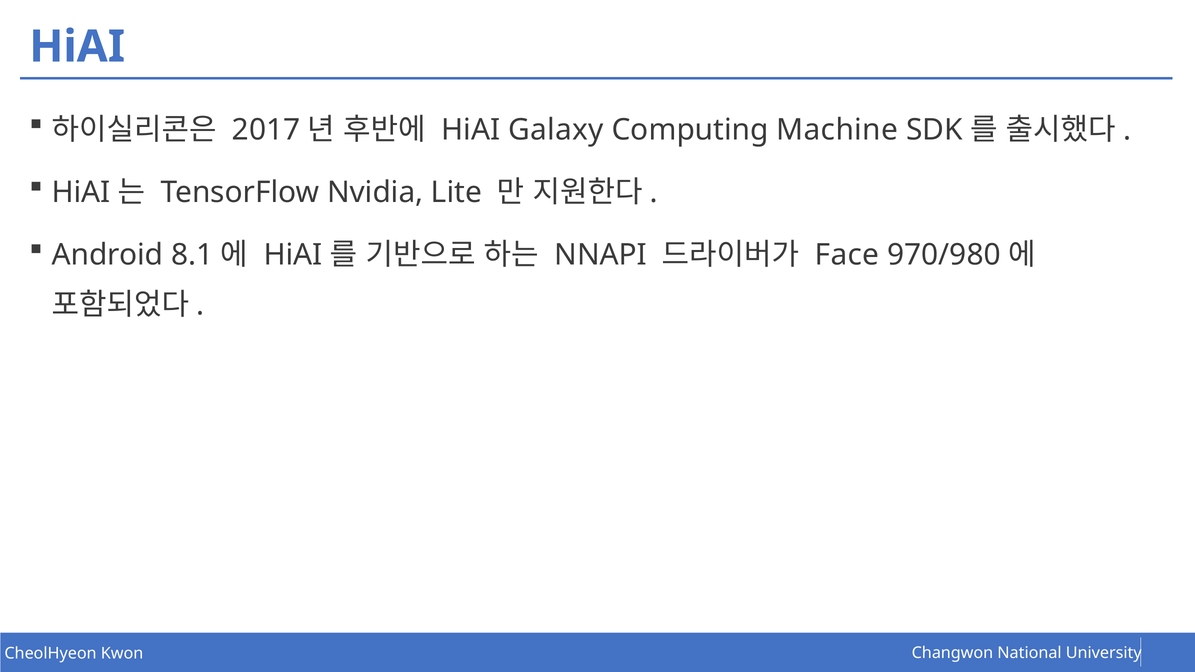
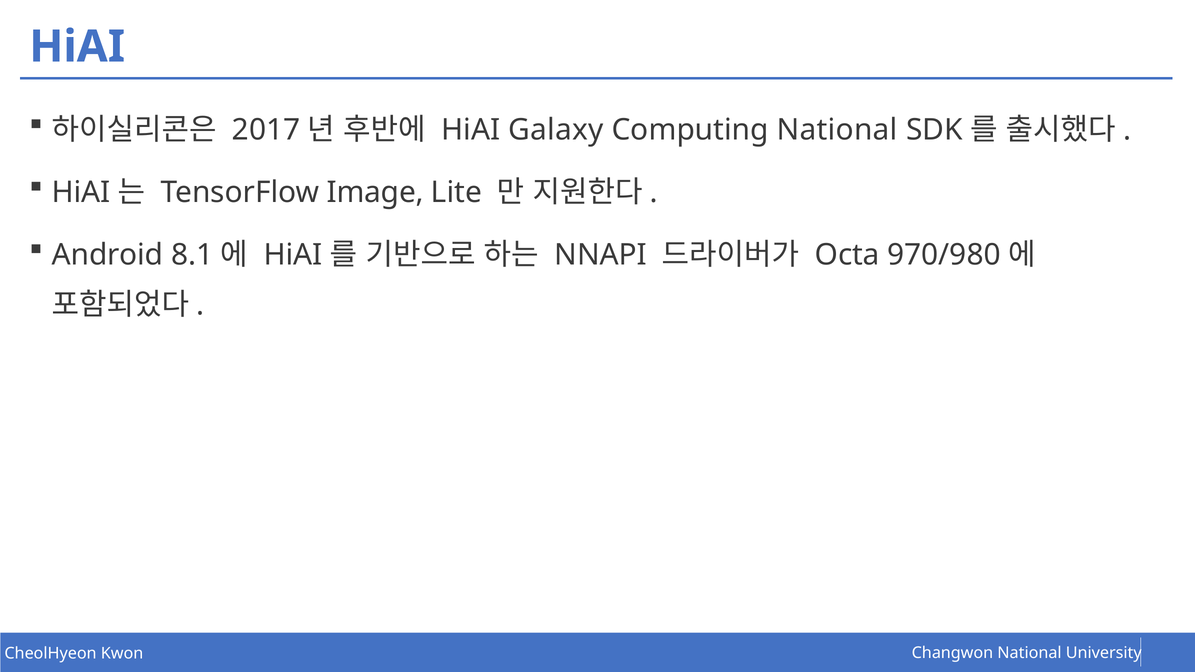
Computing Machine: Machine -> National (837, 130)
Nvidia: Nvidia -> Image (375, 192)
Face: Face -> Octa (847, 255)
